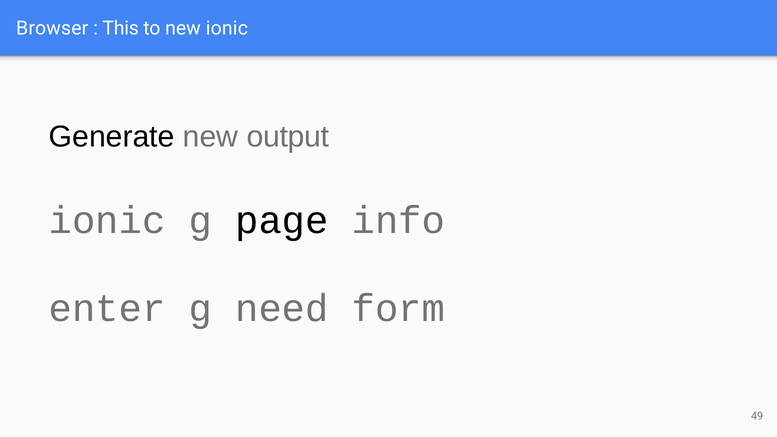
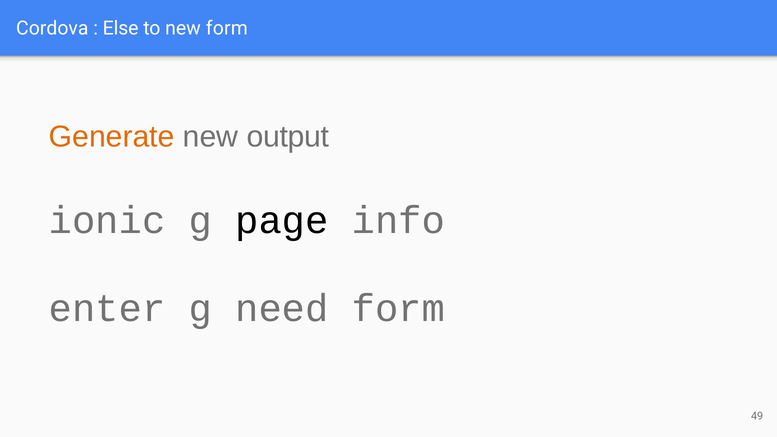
Browser: Browser -> Cordova (52, 28)
This: This -> Else (121, 28)
new ionic: ionic -> form (227, 28)
Generate colour: black -> orange (112, 137)
